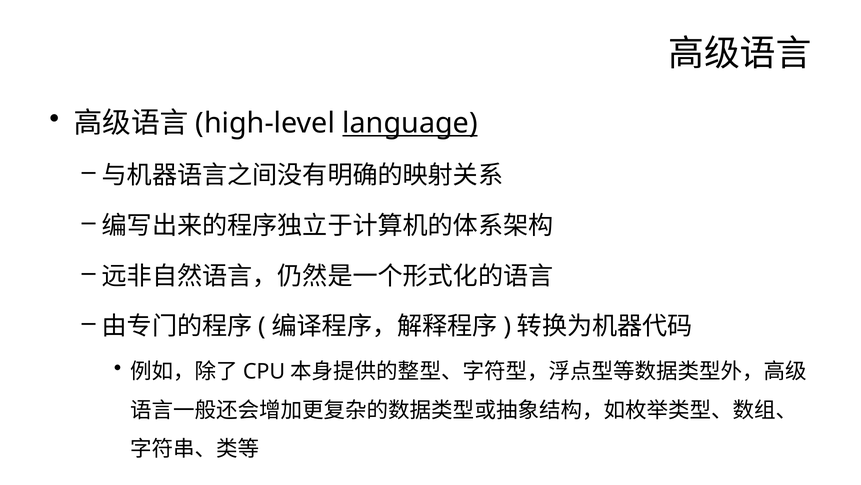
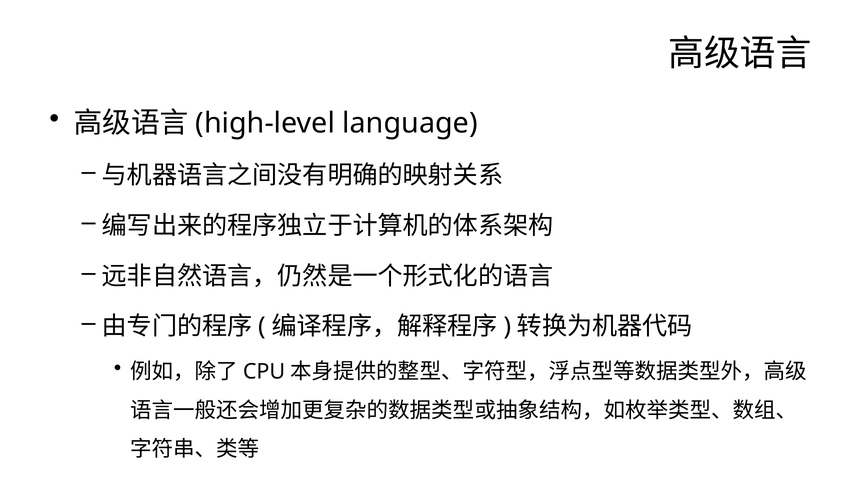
language underline: present -> none (410, 123)
